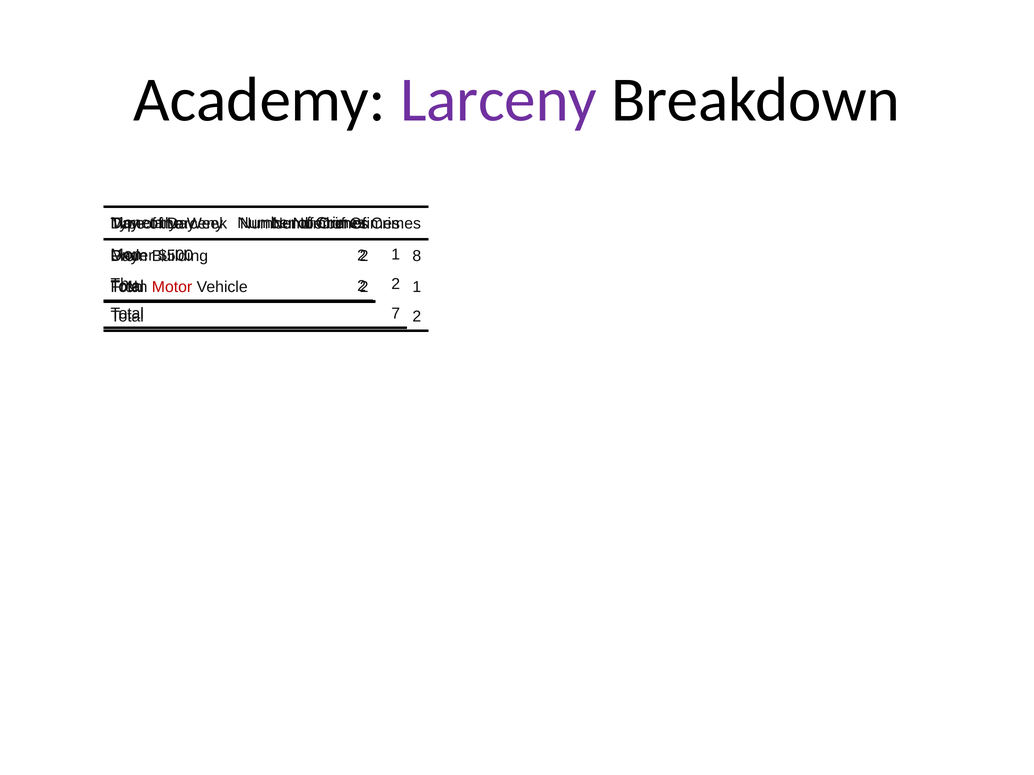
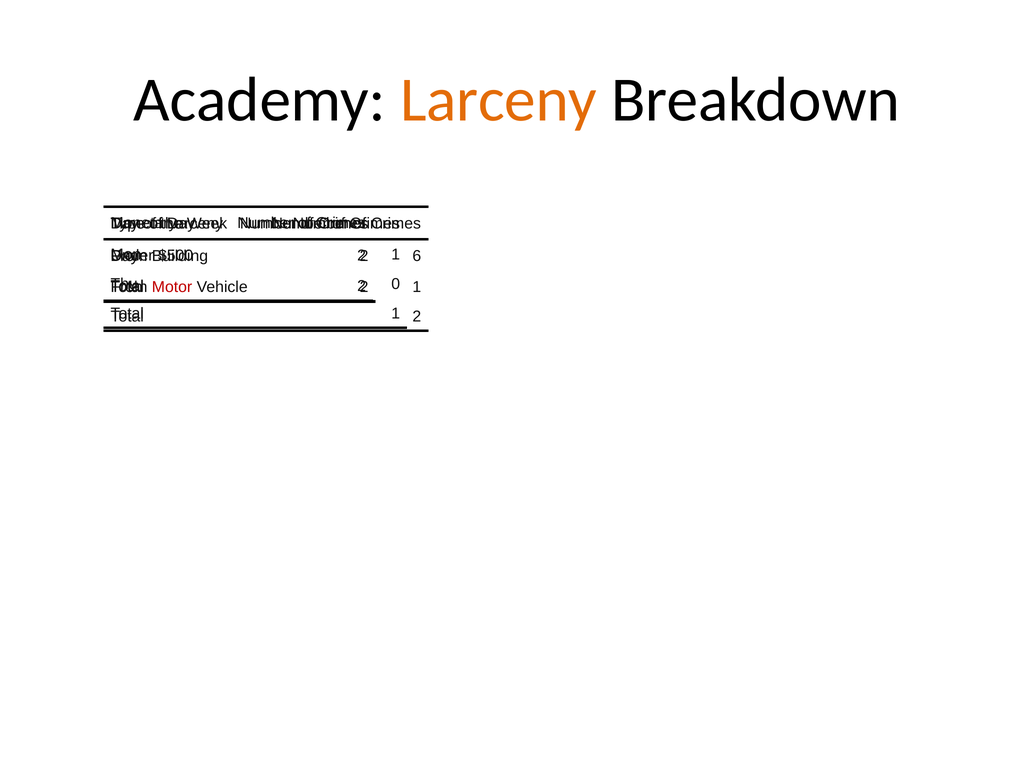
Larceny colour: purple -> orange (499, 100)
8: 8 -> 6 (417, 256)
2: 2 -> 0 (396, 284)
7: 7 -> 1 (396, 314)
